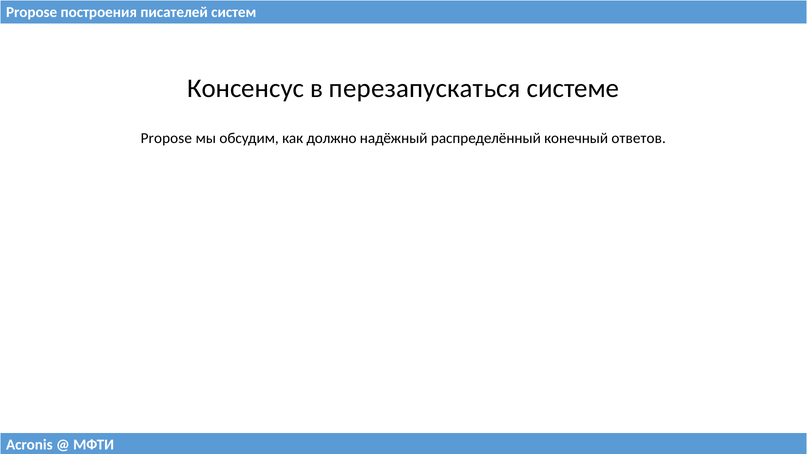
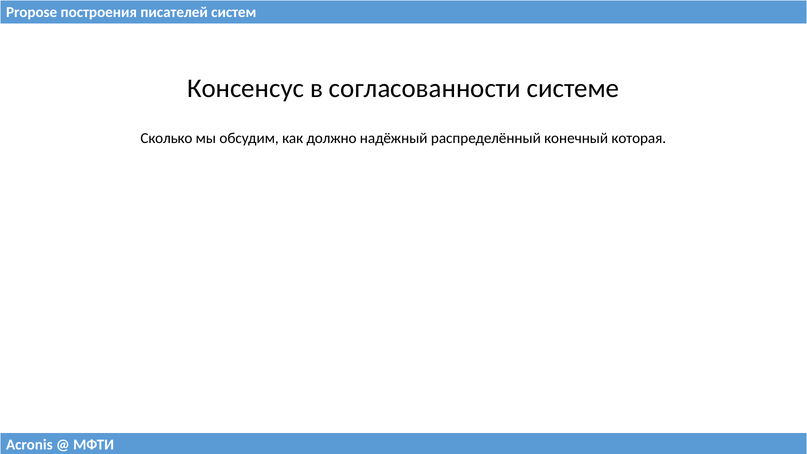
перезапускаться: перезапускаться -> согласованности (425, 88)
Propose: Propose -> Сколько (166, 138)
ответов: ответов -> которая (639, 138)
